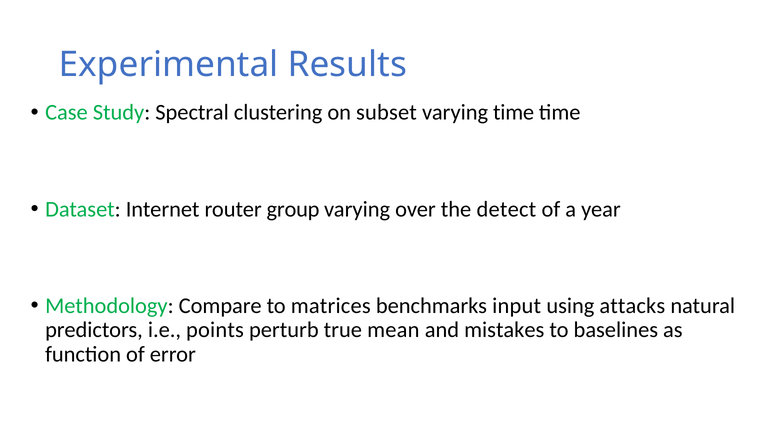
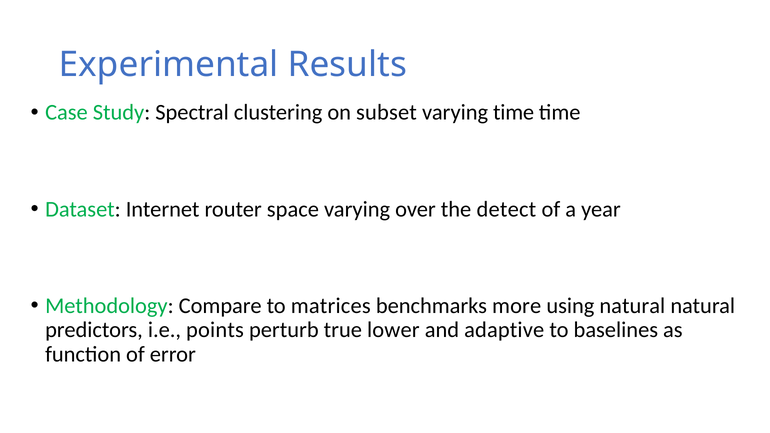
group: group -> space (293, 209)
input: input -> more (517, 306)
using attacks: attacks -> natural (632, 306)
mean: mean -> lower (393, 330)
mistakes: mistakes -> adaptive (504, 330)
